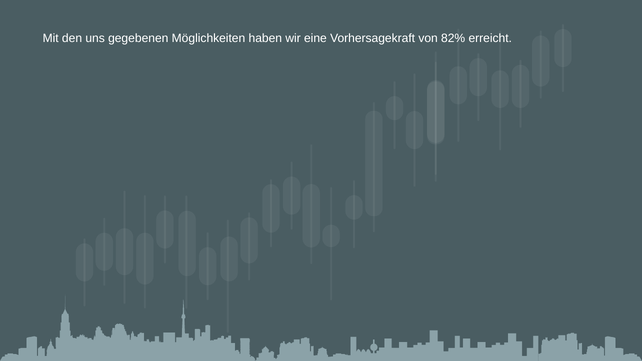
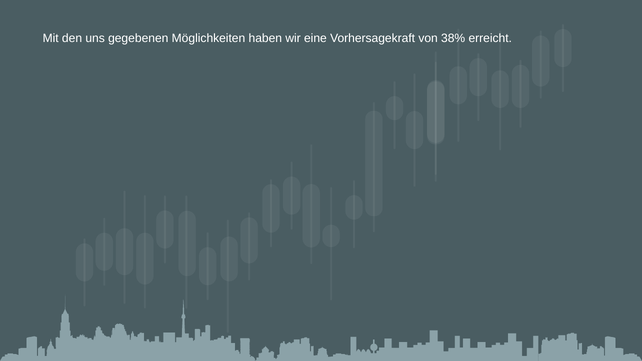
82%: 82% -> 38% (453, 38)
